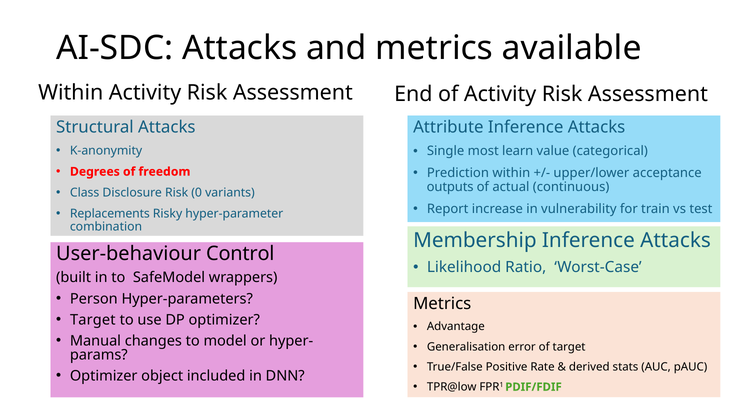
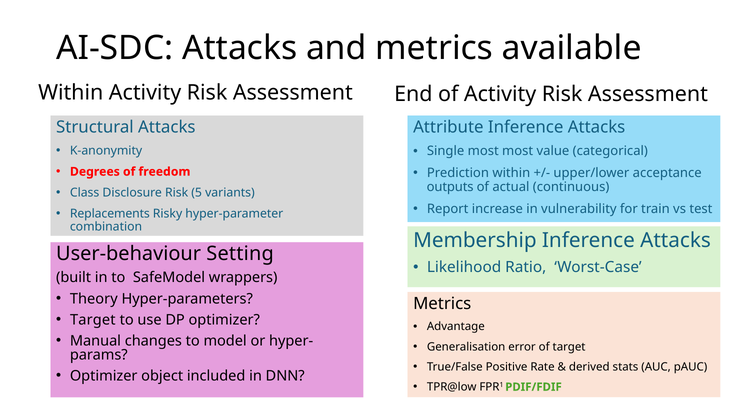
most learn: learn -> most (518, 151)
0: 0 -> 5 (197, 193)
Control: Control -> Setting (240, 254)
Person: Person -> Theory (94, 299)
